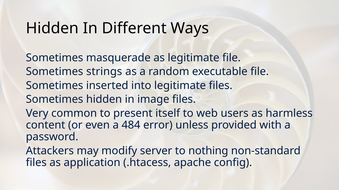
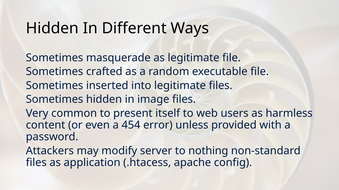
strings: strings -> crafted (104, 72)
484: 484 -> 454 (131, 126)
